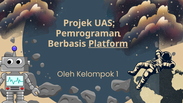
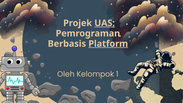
UAS underline: none -> present (105, 23)
